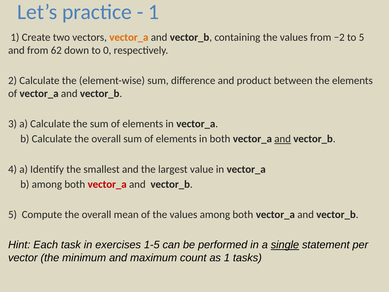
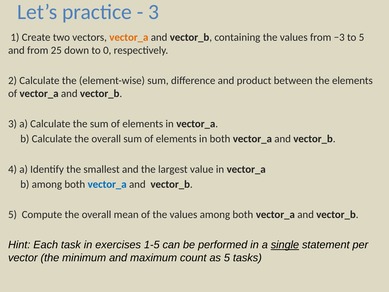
1: 1 -> 3 (154, 12)
−2: −2 -> −3 (339, 37)
62: 62 -> 25 (56, 50)
and underline: present -> none (283, 139)
vector_a colour: red -> blue (107, 184)
as 1: 1 -> 5 (227, 258)
